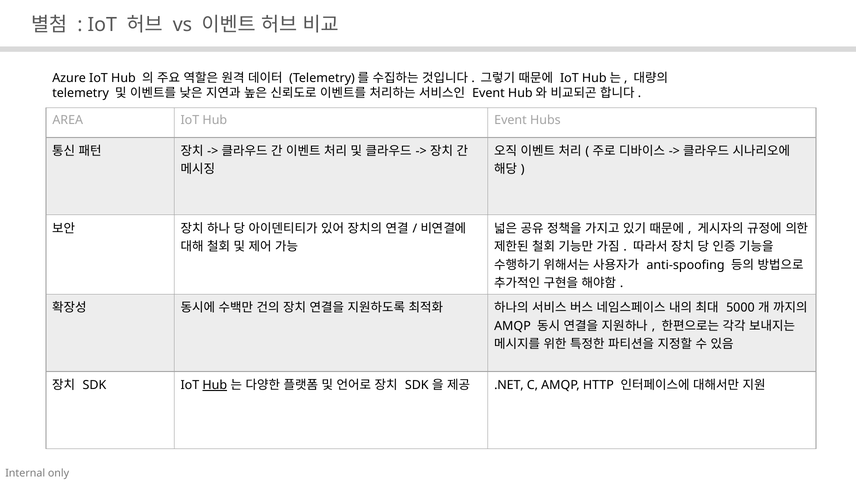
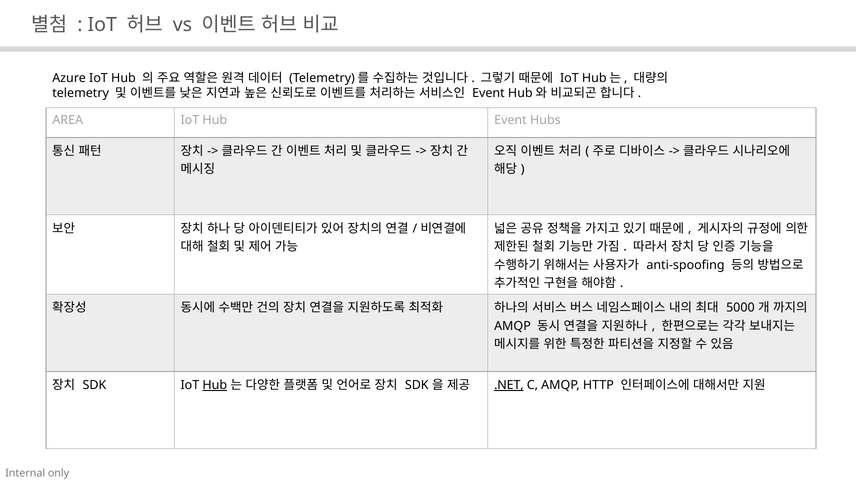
.NET underline: none -> present (509, 385)
